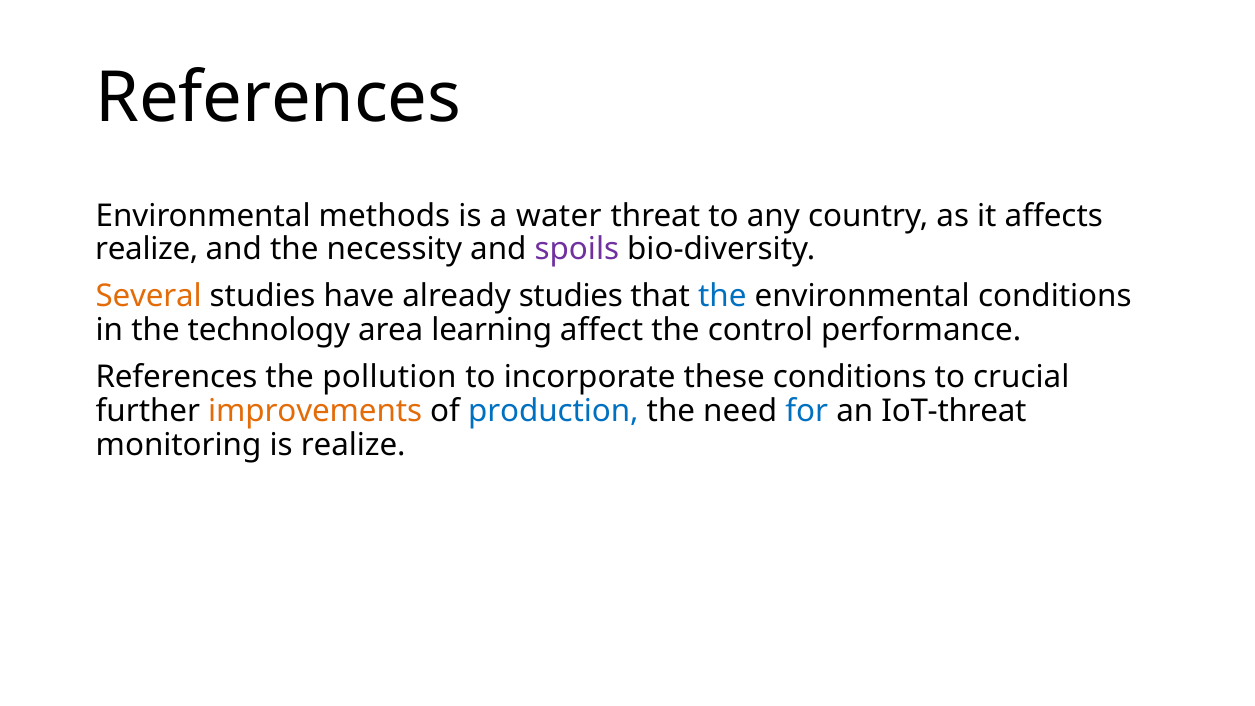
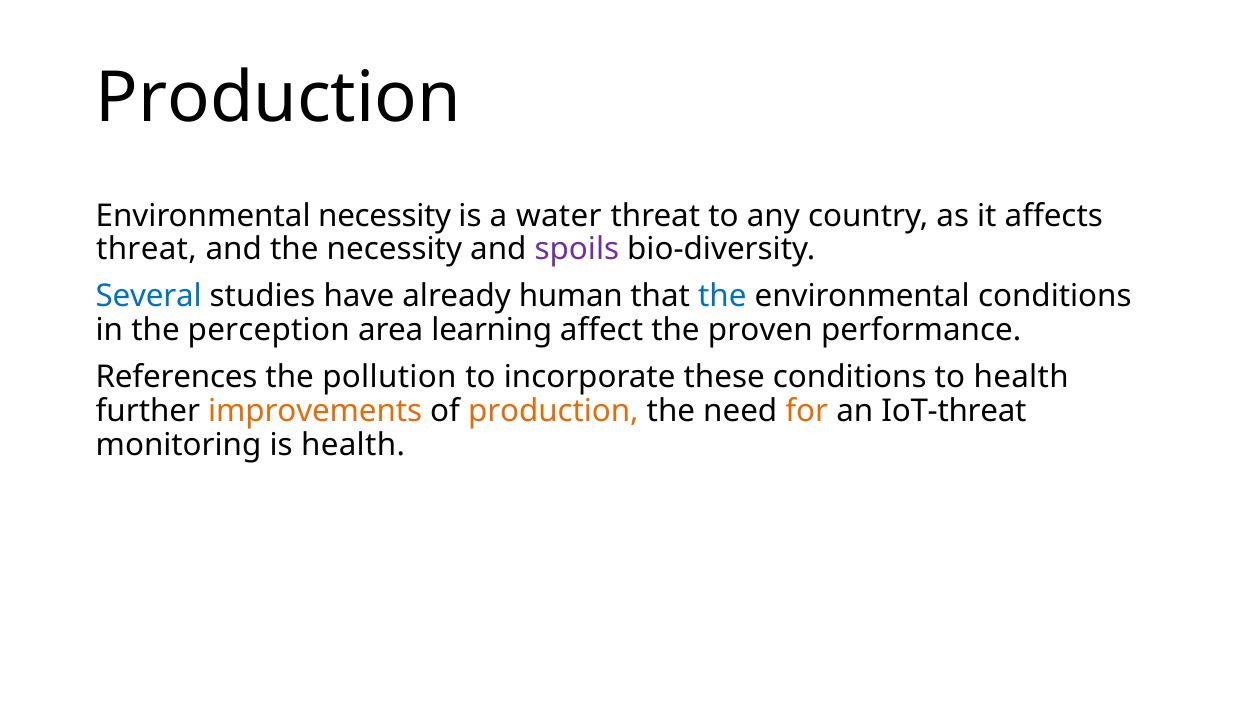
References: References -> Production (278, 98)
Environmental methods: methods -> necessity (385, 216)
realize: realize -> threat (146, 250)
Several colour: orange -> blue (149, 297)
already studies: studies -> human (571, 297)
technology: technology -> perception (269, 330)
control: control -> proven (760, 330)
to crucial: crucial -> health (1021, 377)
production colour: blue -> orange (553, 411)
for colour: blue -> orange (807, 411)
is realize: realize -> health (353, 445)
